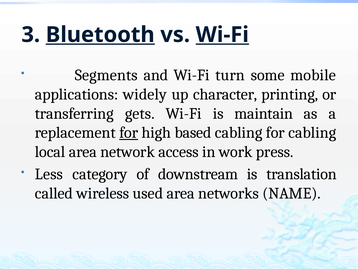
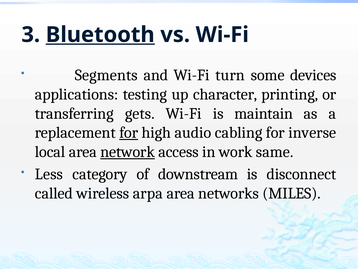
Wi-Fi underline: present -> none (222, 35)
mobile: mobile -> devices (313, 75)
widely: widely -> testing (145, 94)
based: based -> audio (193, 132)
for cabling: cabling -> inverse (312, 132)
network underline: none -> present (128, 152)
press: press -> same (275, 152)
translation: translation -> disconnect (301, 174)
used: used -> arpa (148, 193)
NAME: NAME -> MILES (291, 193)
